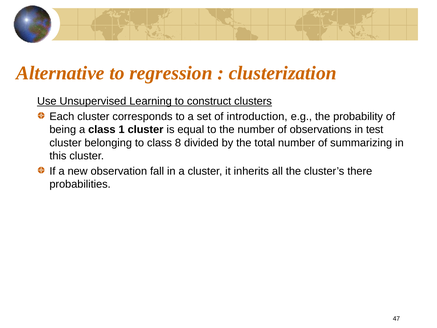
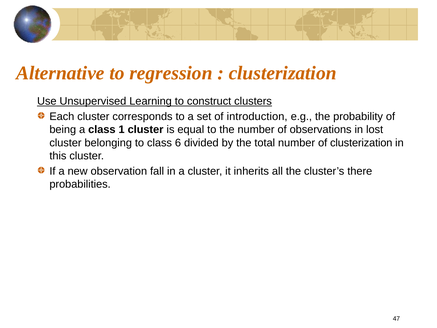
test: test -> lost (375, 130)
8: 8 -> 6 (178, 143)
of summarizing: summarizing -> clusterization (361, 143)
